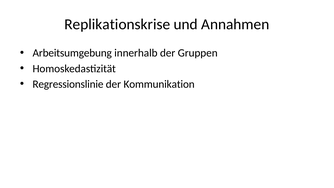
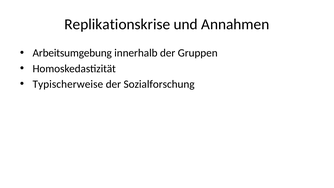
Regressionslinie: Regressionslinie -> Typischerweise (68, 84)
Kommunikation: Kommunikation -> Sozialforschung (159, 84)
